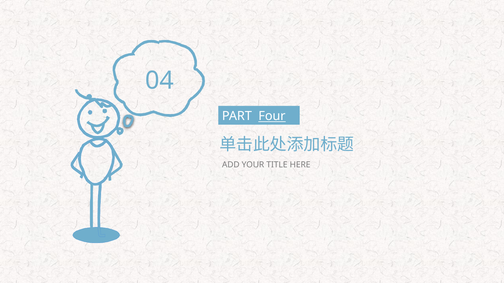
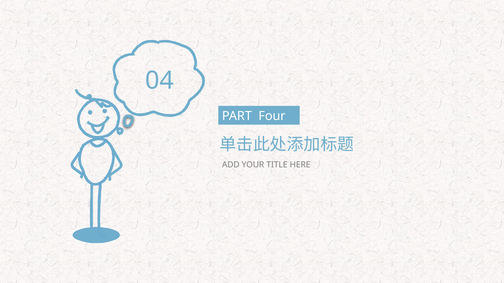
Four underline: present -> none (272, 116)
